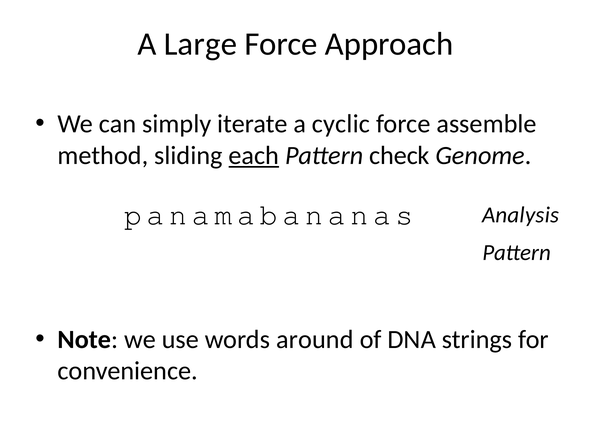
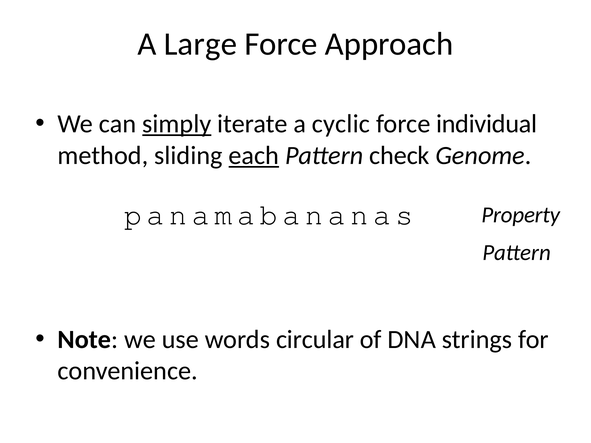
simply underline: none -> present (177, 124)
assemble: assemble -> individual (487, 124)
Analysis: Analysis -> Property (521, 215)
around: around -> circular (315, 340)
